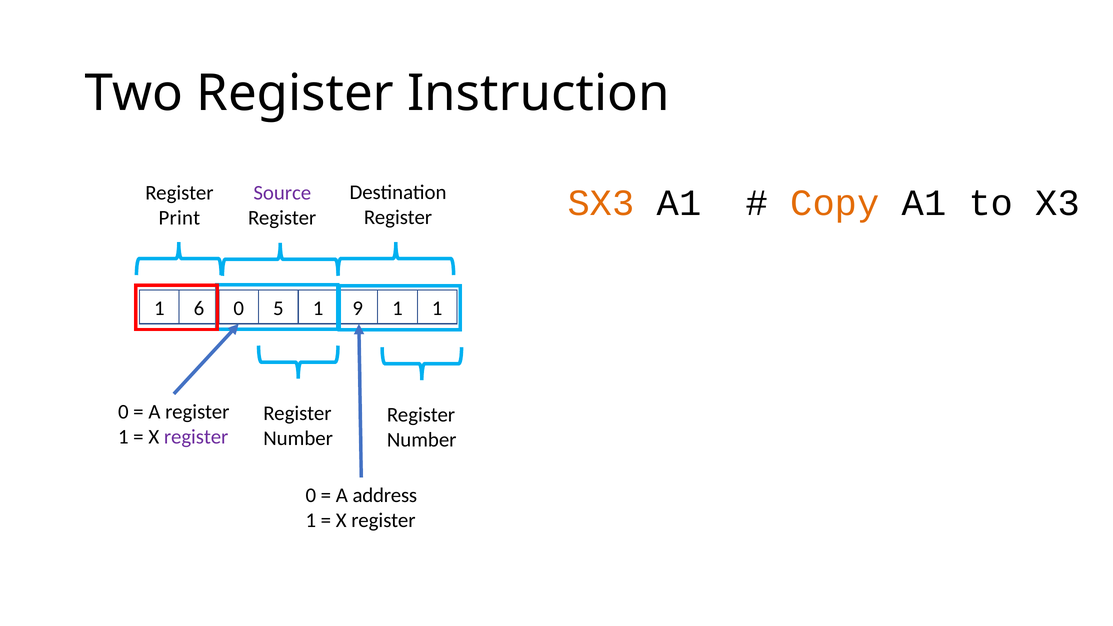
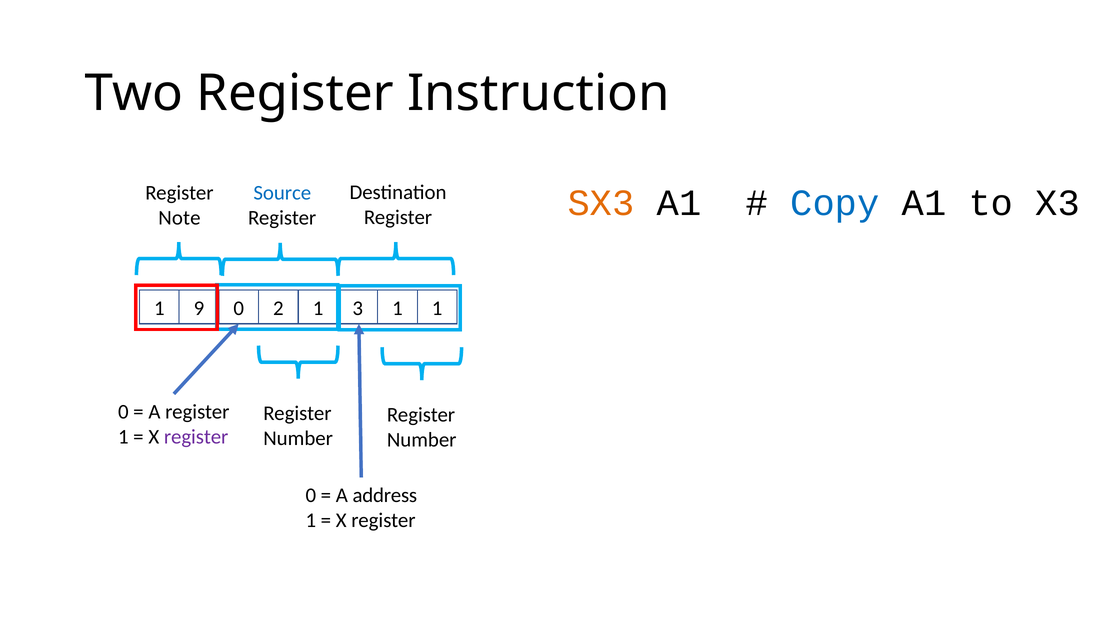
Source colour: purple -> blue (282, 193)
Copy colour: orange -> blue (835, 203)
Print: Print -> Note (179, 218)
6: 6 -> 9 (199, 308)
5: 5 -> 2 (278, 308)
9: 9 -> 3 (358, 308)
